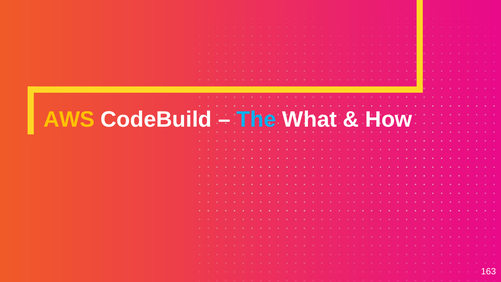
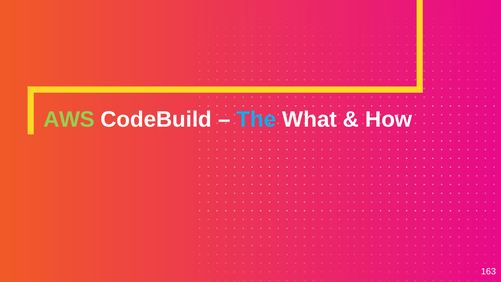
AWS colour: yellow -> light green (69, 120)
